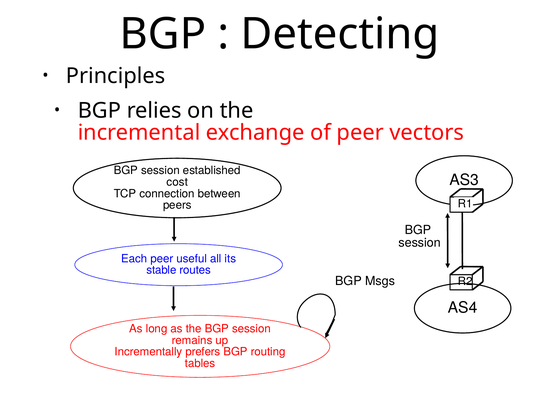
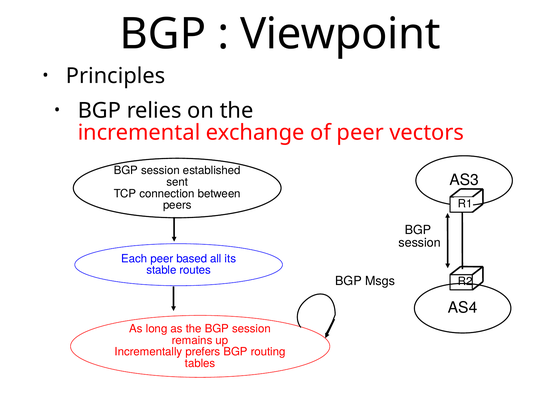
Detecting: Detecting -> Viewpoint (340, 34)
cost: cost -> sent (177, 182)
useful: useful -> based (192, 258)
